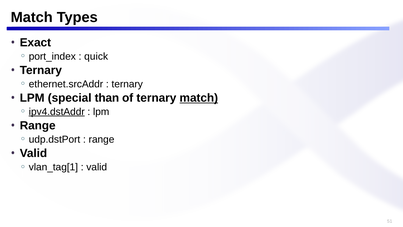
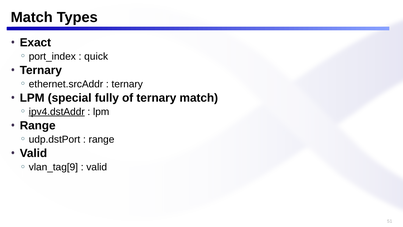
than: than -> fully (107, 98)
match underline: present -> none (199, 98)
vlan_tag[1: vlan_tag[1 -> vlan_tag[9 (53, 167)
